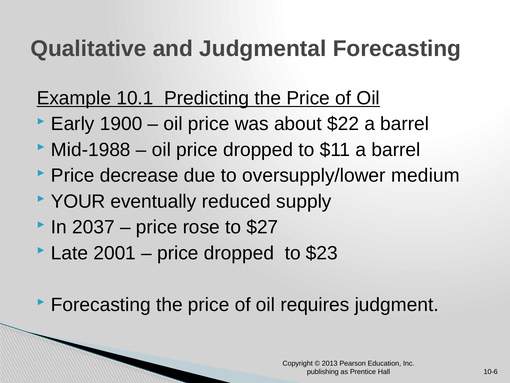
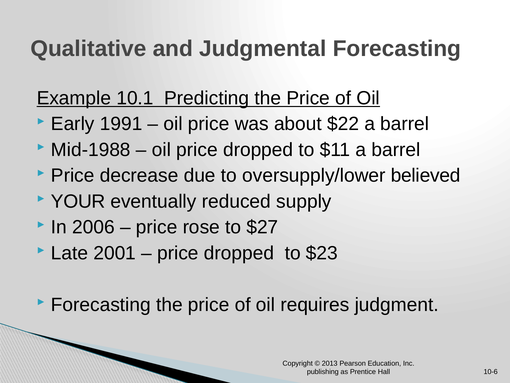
1900: 1900 -> 1991 (121, 124)
medium: medium -> believed (426, 175)
2037: 2037 -> 2006 (93, 227)
